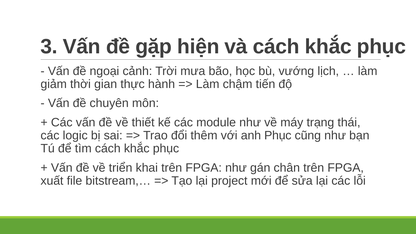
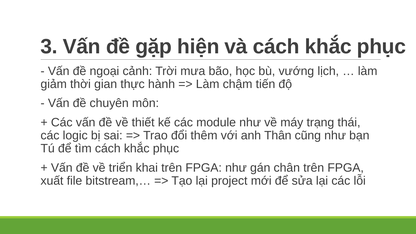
anh Phục: Phục -> Thân (278, 135)
